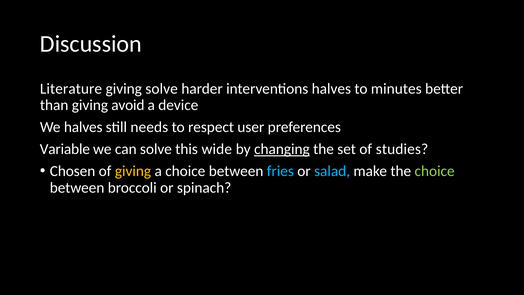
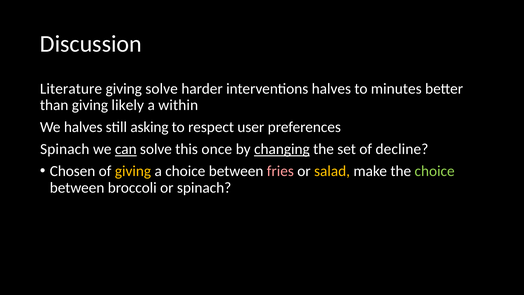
avoid: avoid -> likely (128, 105)
device: device -> within (178, 105)
needs: needs -> asking (149, 127)
Variable: Variable -> Spinach (65, 149)
can underline: none -> present (126, 149)
wide: wide -> once (217, 149)
studies: studies -> decline (402, 149)
fries colour: light blue -> pink (280, 171)
salad colour: light blue -> yellow (332, 171)
